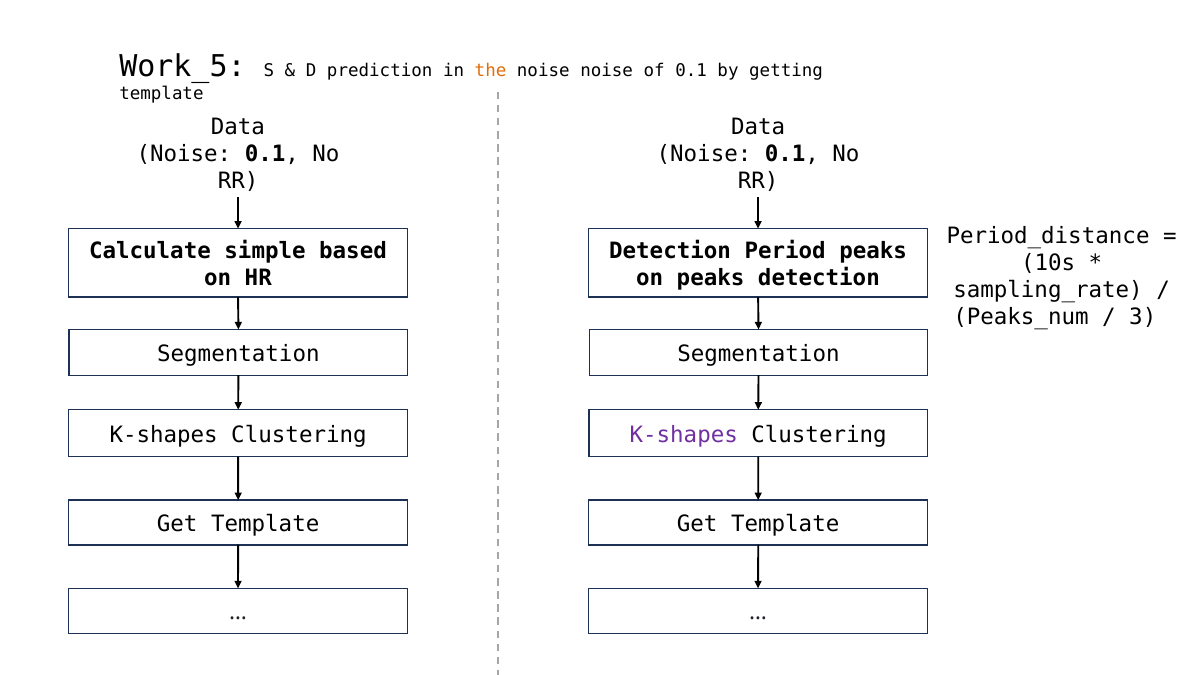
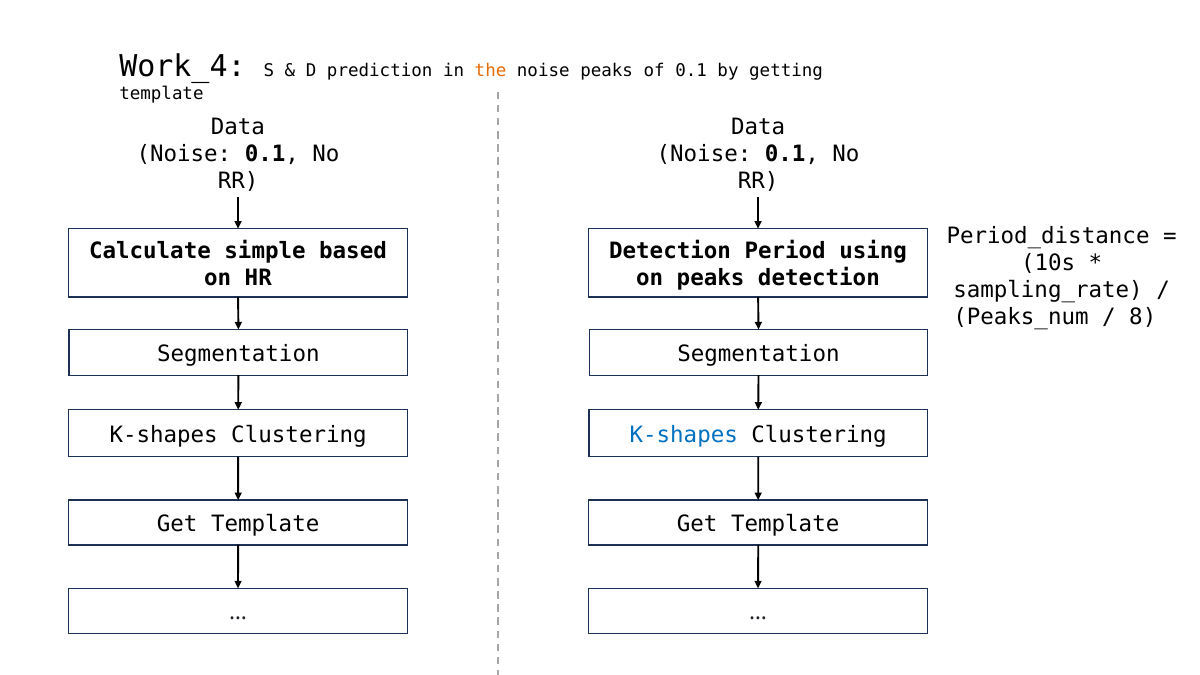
Work_5: Work_5 -> Work_4 (182, 66)
noise noise: noise -> peaks (607, 70)
Period peaks: peaks -> using (873, 251)
3: 3 -> 8 (1143, 317)
K-shapes colour: purple -> blue (684, 435)
